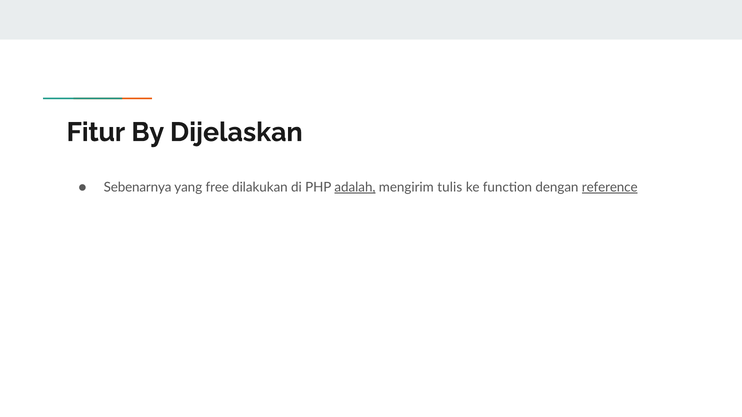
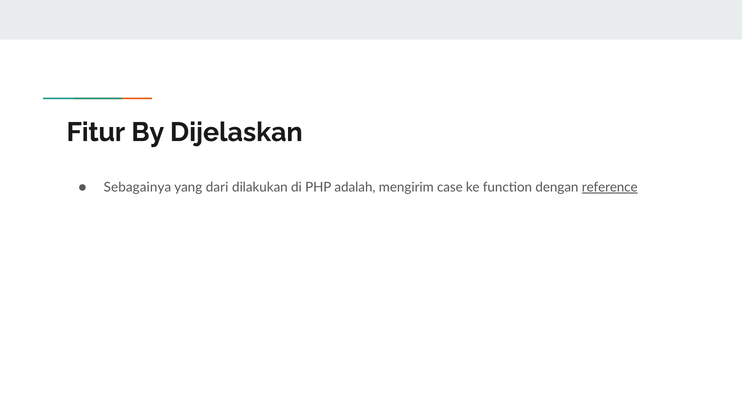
Sebenarnya: Sebenarnya -> Sebagainya (137, 188)
free: free -> dari (217, 188)
adalah underline: present -> none (355, 188)
tulis: tulis -> case (450, 188)
